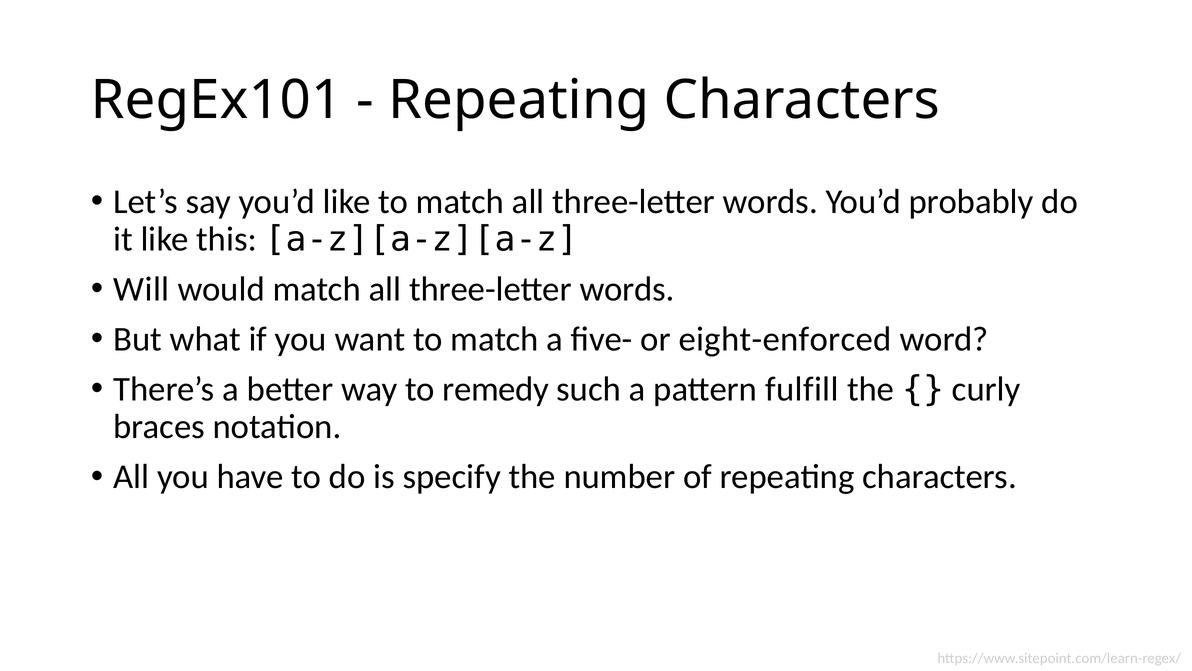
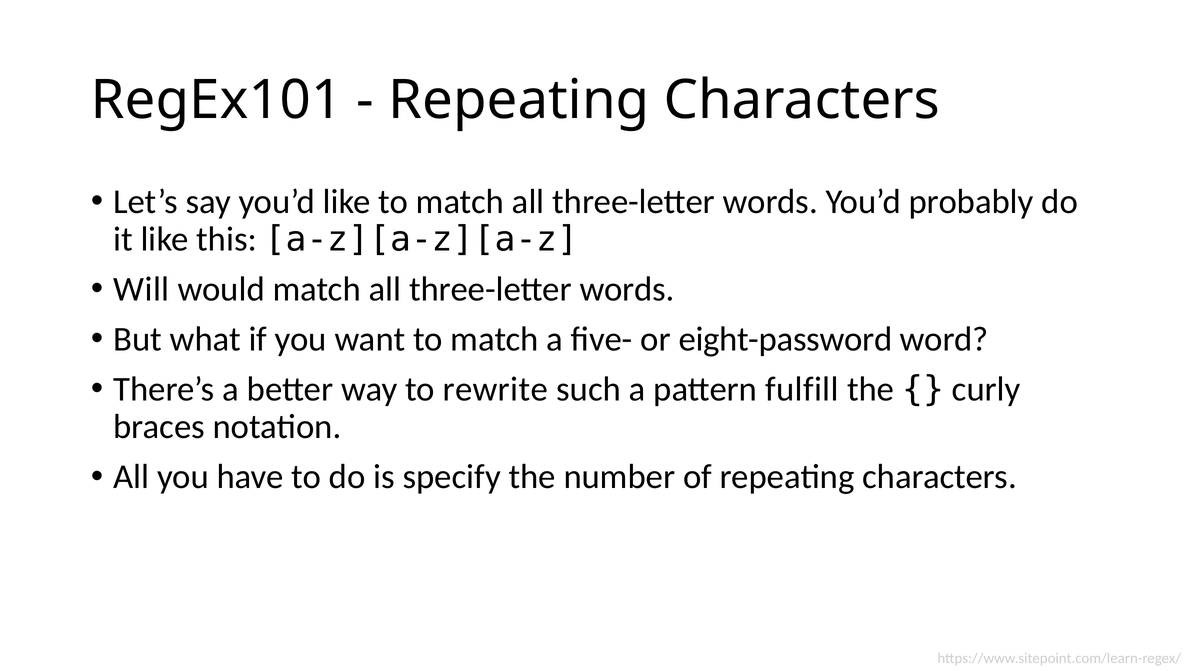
eight-enforced: eight-enforced -> eight-password (785, 339)
remedy: remedy -> rewrite (495, 389)
